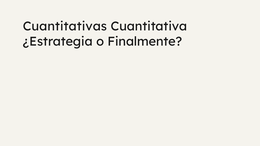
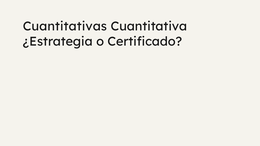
Finalmente: Finalmente -> Certificado (145, 42)
